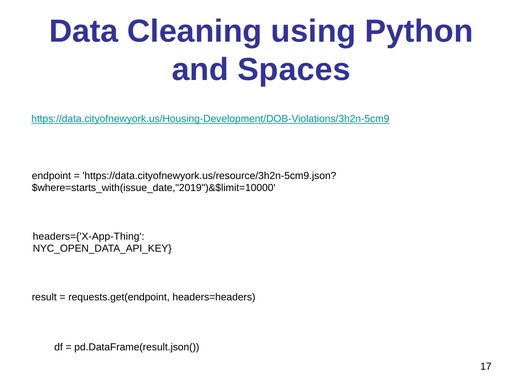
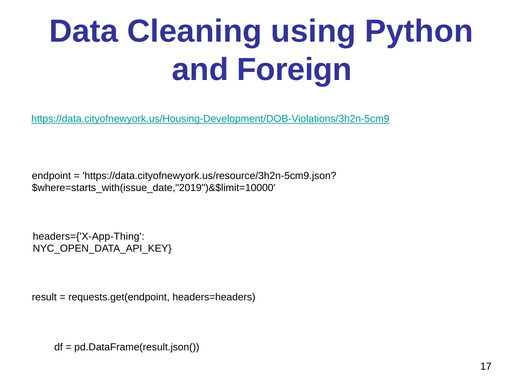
Spaces: Spaces -> Foreign (294, 70)
